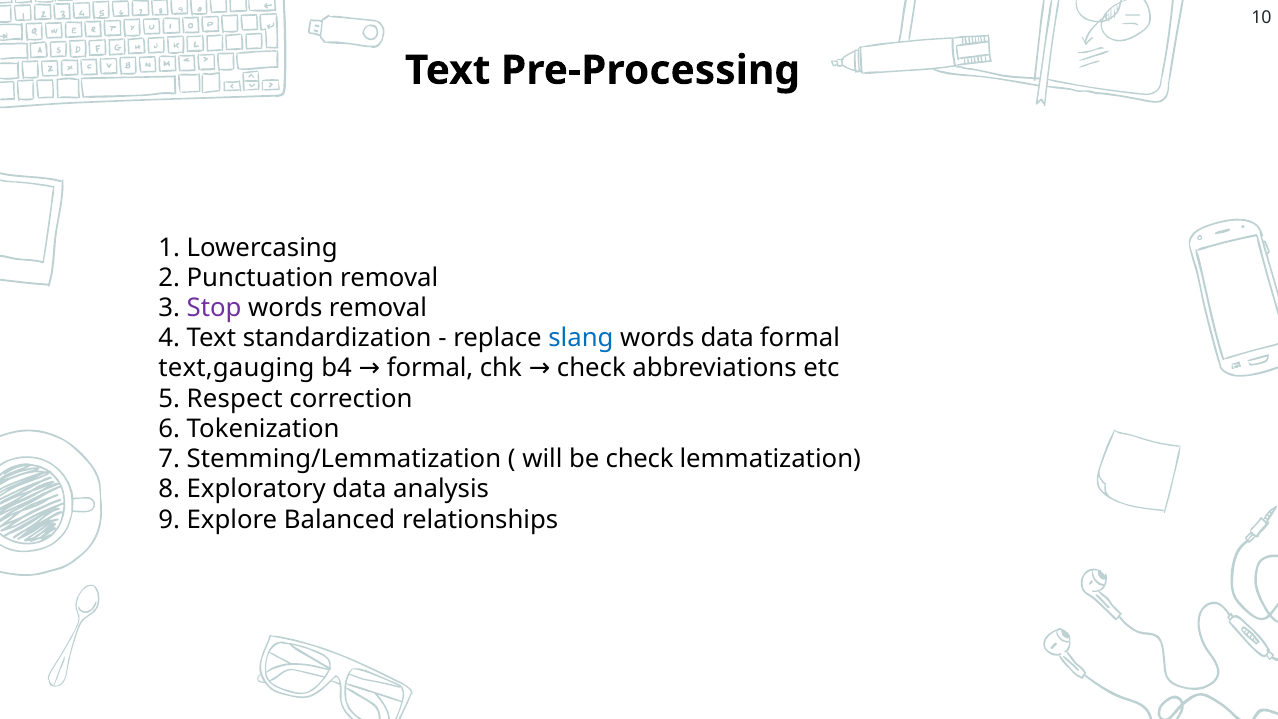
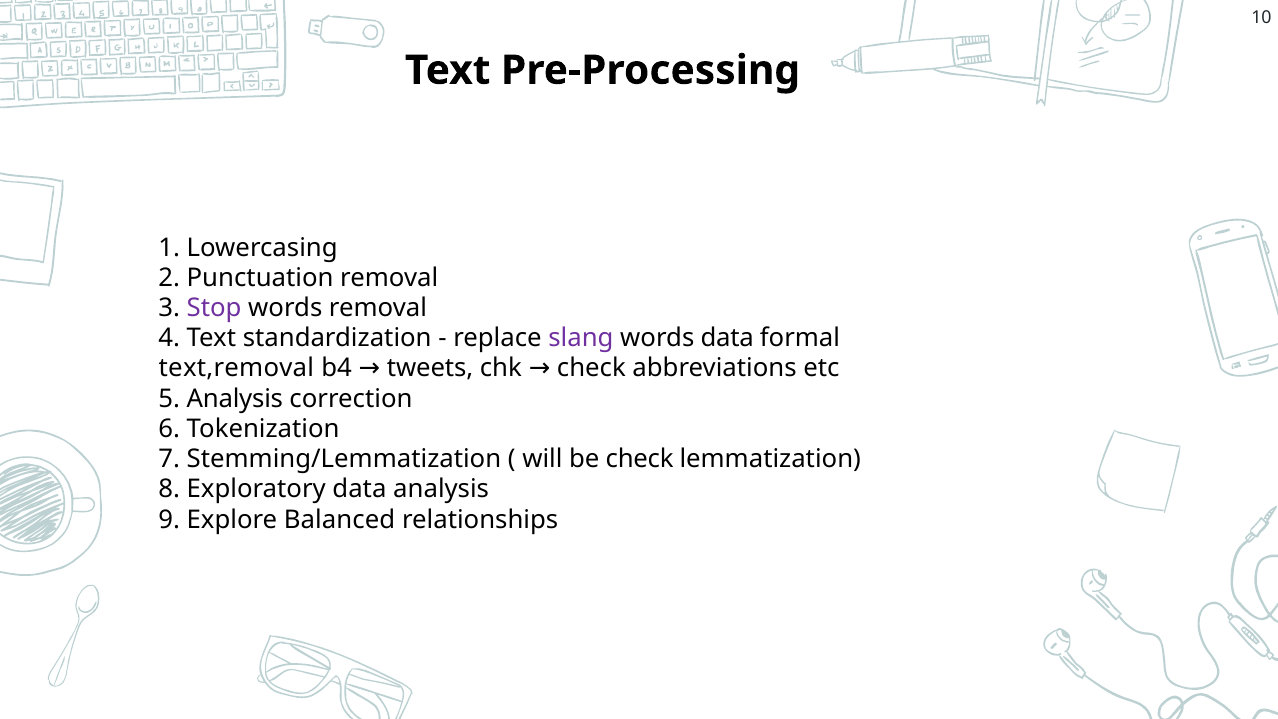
slang colour: blue -> purple (581, 338)
text,gauging: text,gauging -> text,removal (236, 368)
b4 formal: formal -> tweets (430, 368)
5 Respect: Respect -> Analysis (235, 399)
